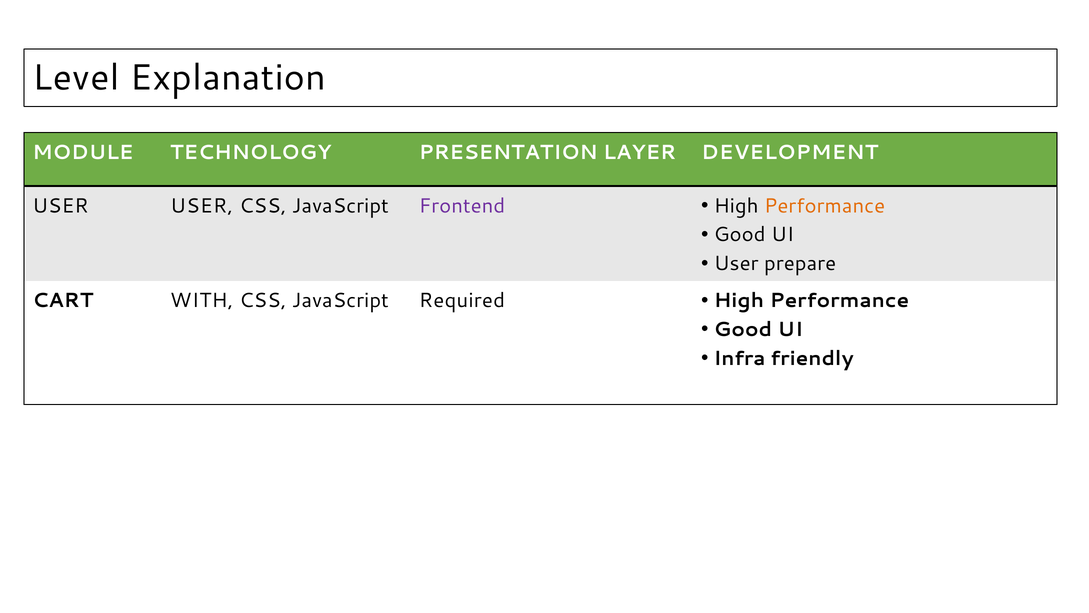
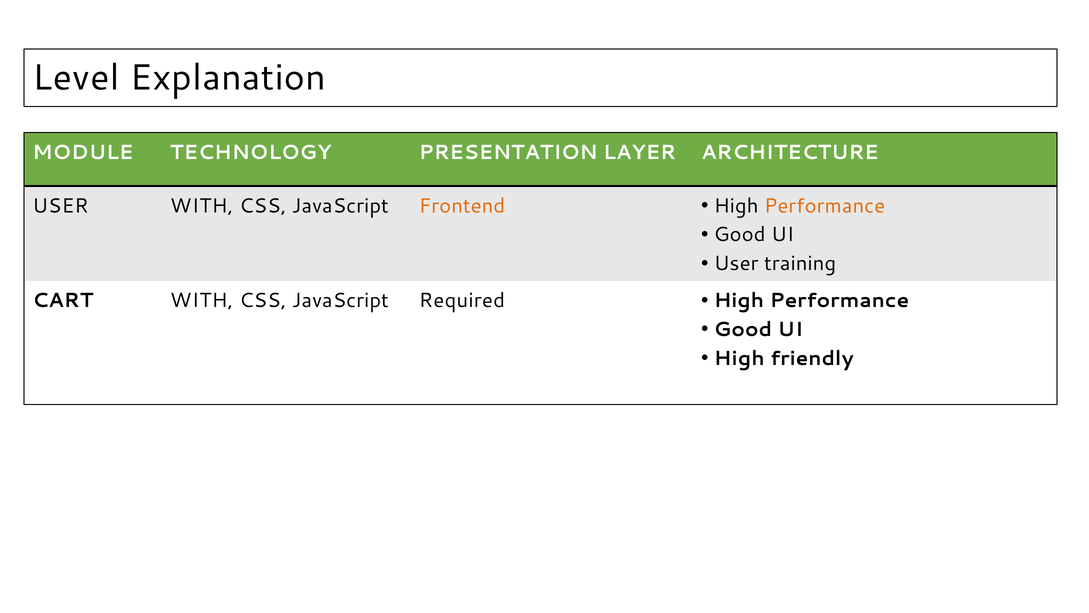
DEVELOPMENT: DEVELOPMENT -> ARCHITECTURE (790, 152)
USER USER: USER -> WITH (202, 206)
Frontend colour: purple -> orange (462, 206)
prepare: prepare -> training (800, 263)
Infra: Infra -> High (739, 358)
